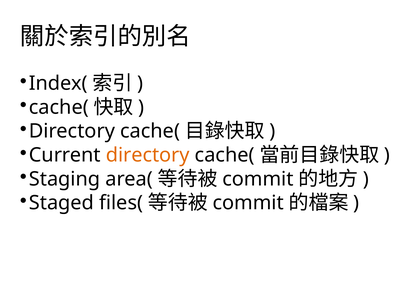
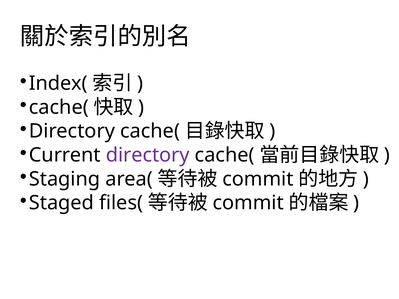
directory colour: orange -> purple (148, 155)
